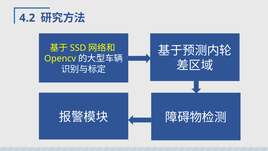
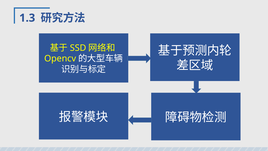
4.2: 4.2 -> 1.3 (27, 18)
